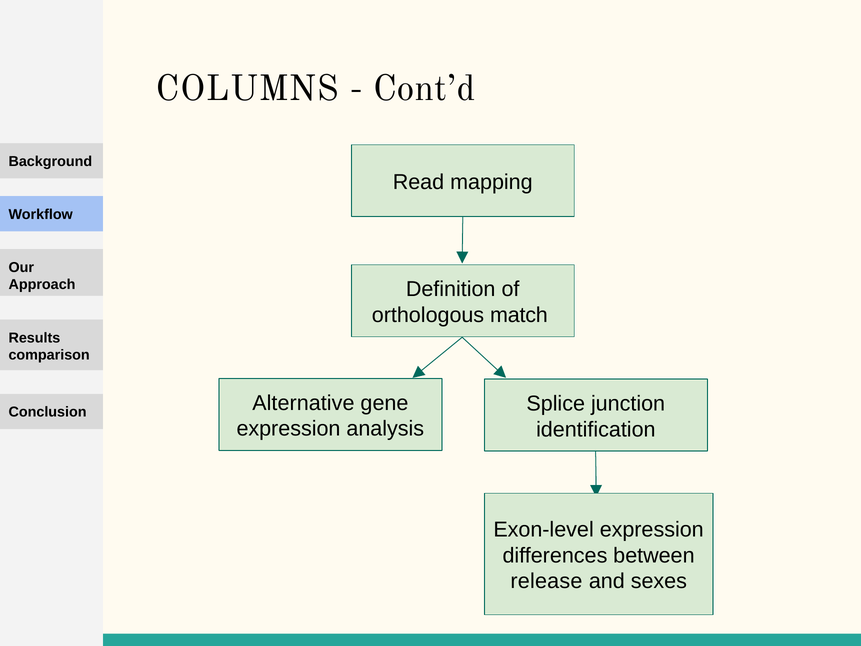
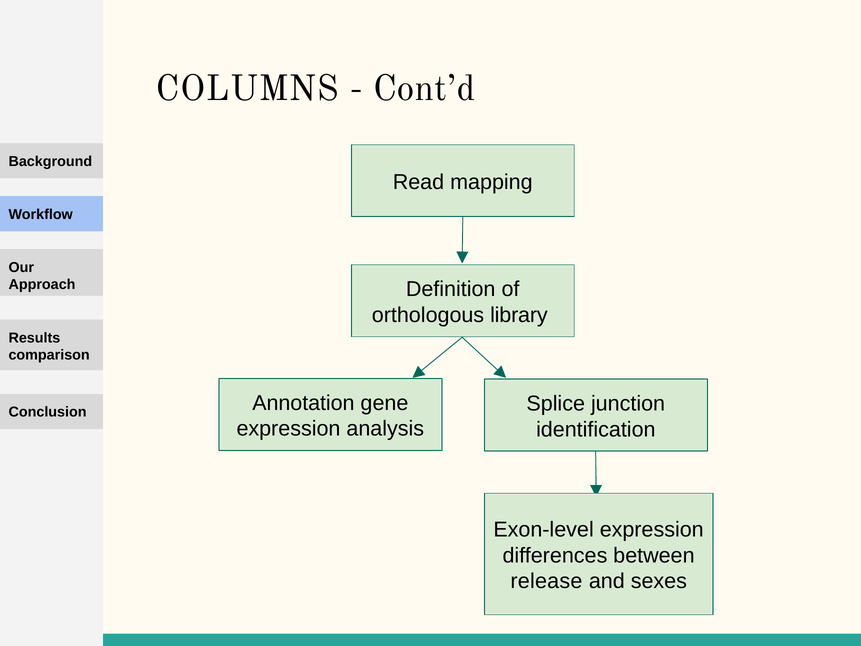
match: match -> library (519, 315)
Alternative: Alternative -> Annotation (303, 403)
